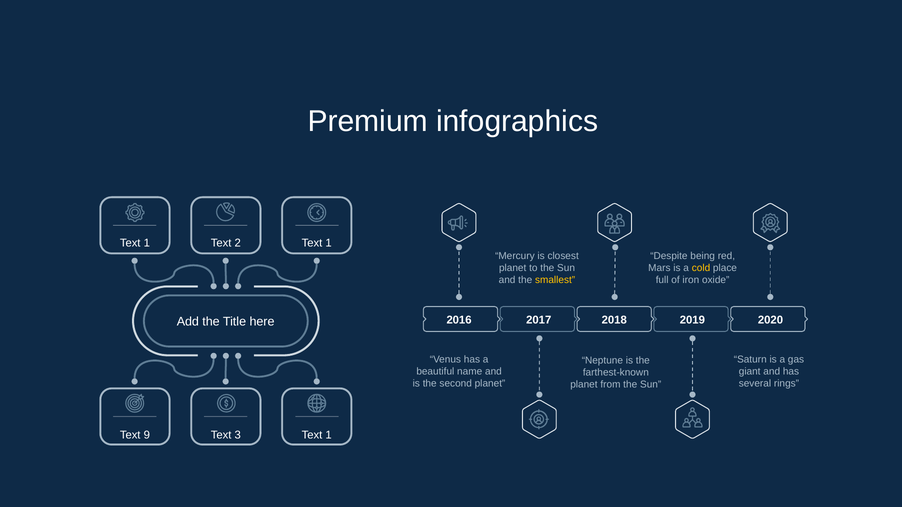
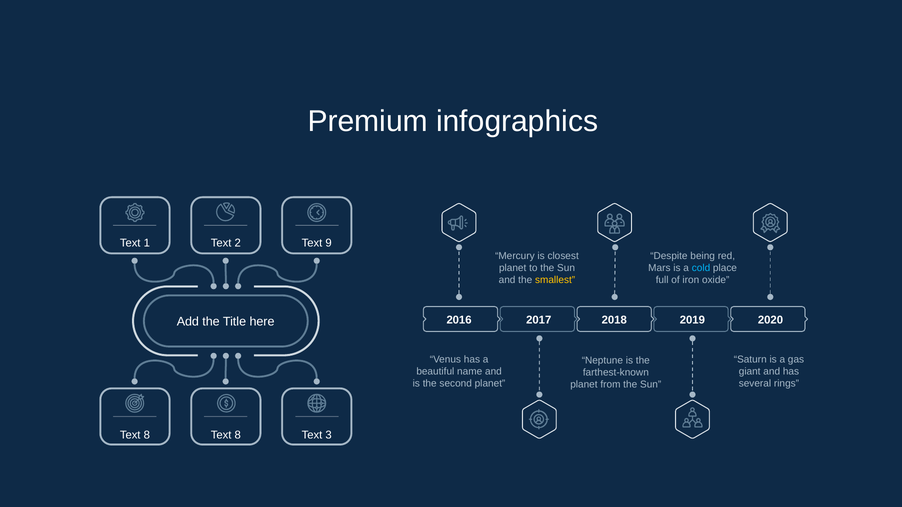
2 Text 1: 1 -> 9 (329, 243)
cold colour: yellow -> light blue (701, 268)
9: 9 -> 8 (147, 436)
3: 3 -> 8 (238, 436)
1: 1 -> 3 (329, 436)
